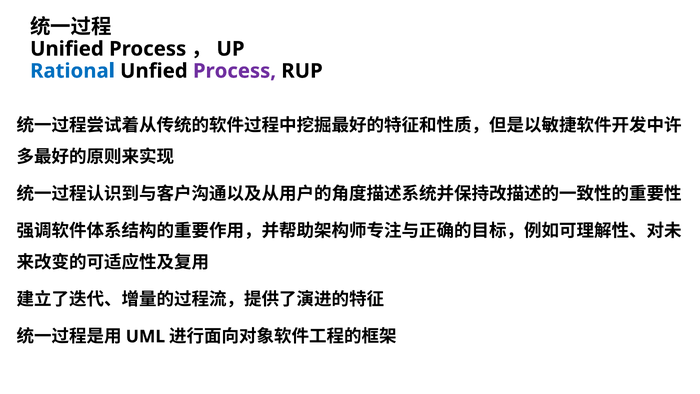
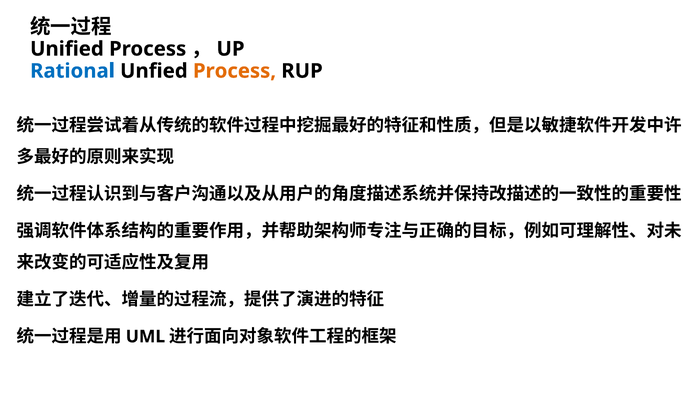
Process colour: purple -> orange (235, 71)
